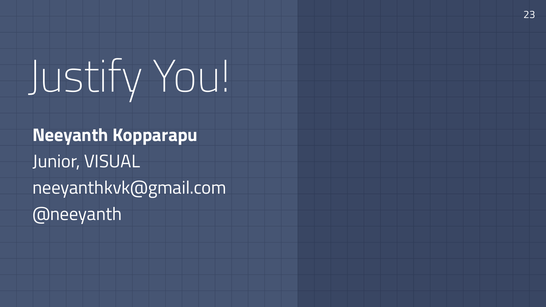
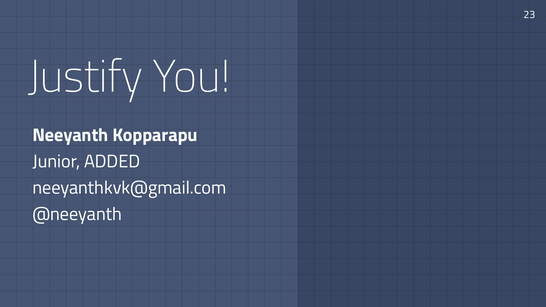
VISUAL: VISUAL -> ADDED (112, 162)
